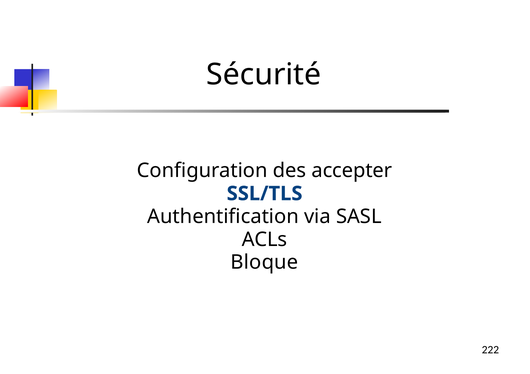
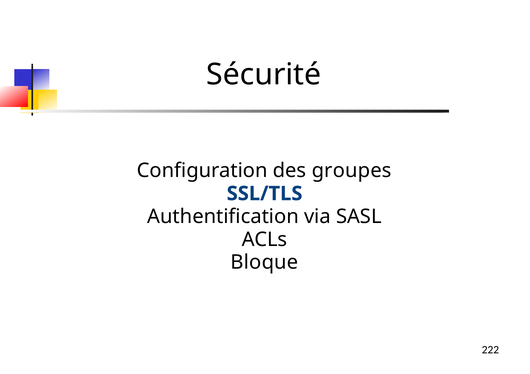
accepter: accepter -> groupes (352, 171)
